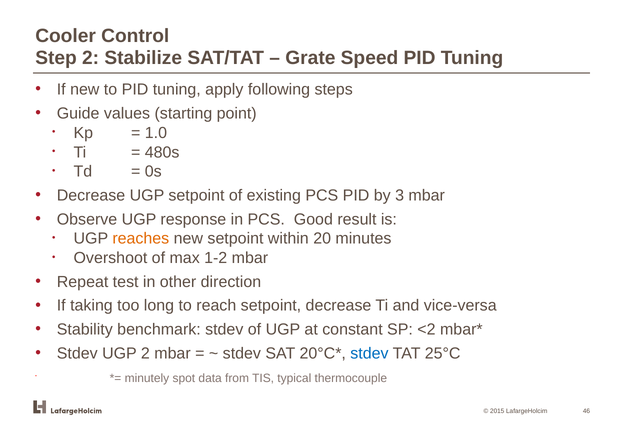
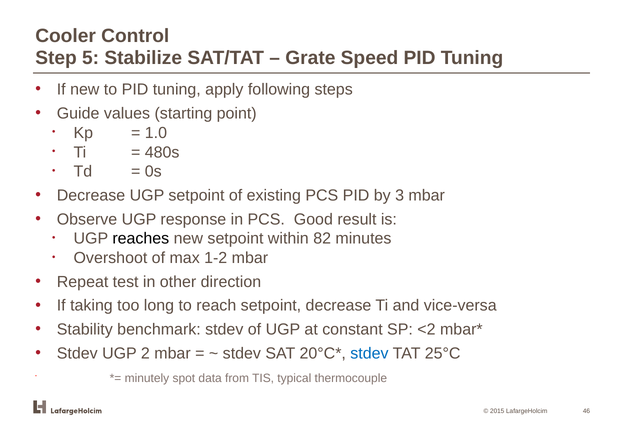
Step 2: 2 -> 5 (91, 58)
reaches colour: orange -> black (141, 238)
20: 20 -> 82 (322, 238)
